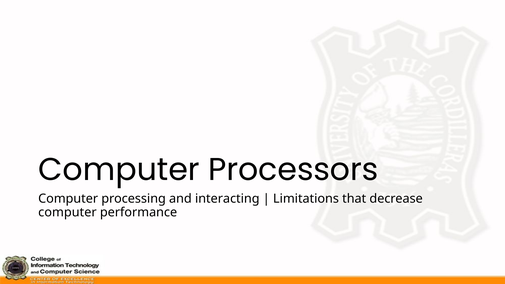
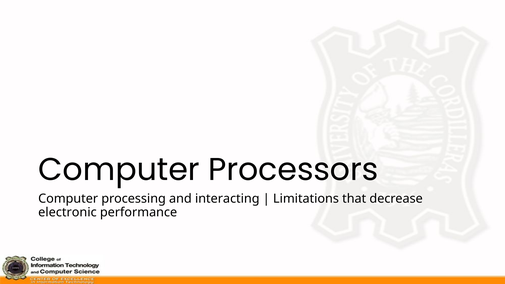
computer: computer -> electronic (67, 212)
